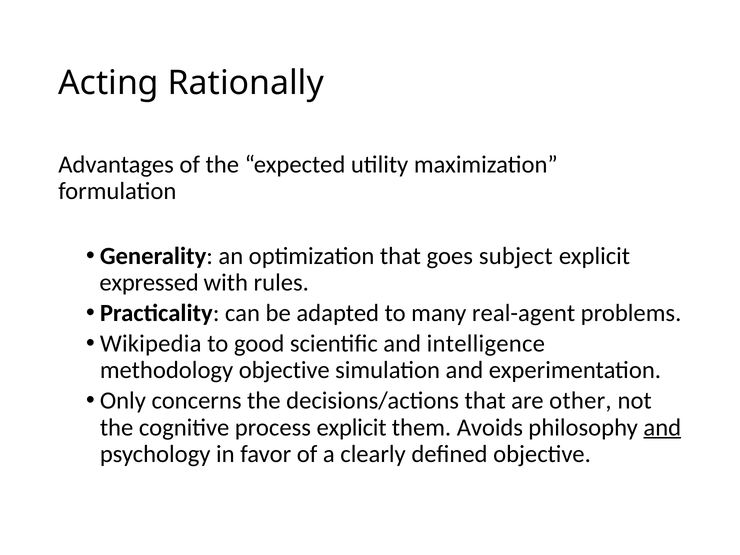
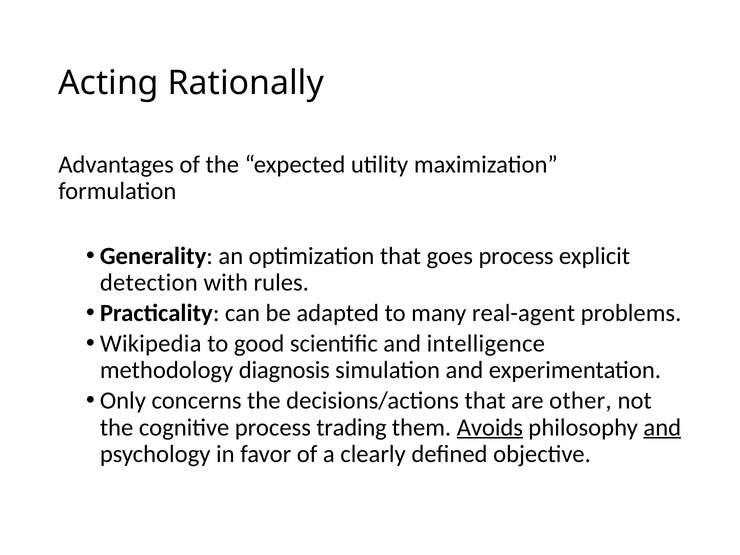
goes subject: subject -> process (516, 256)
expressed: expressed -> detection (149, 283)
methodology objective: objective -> diagnosis (284, 370)
process explicit: explicit -> trading (352, 427)
Avoids underline: none -> present (490, 427)
